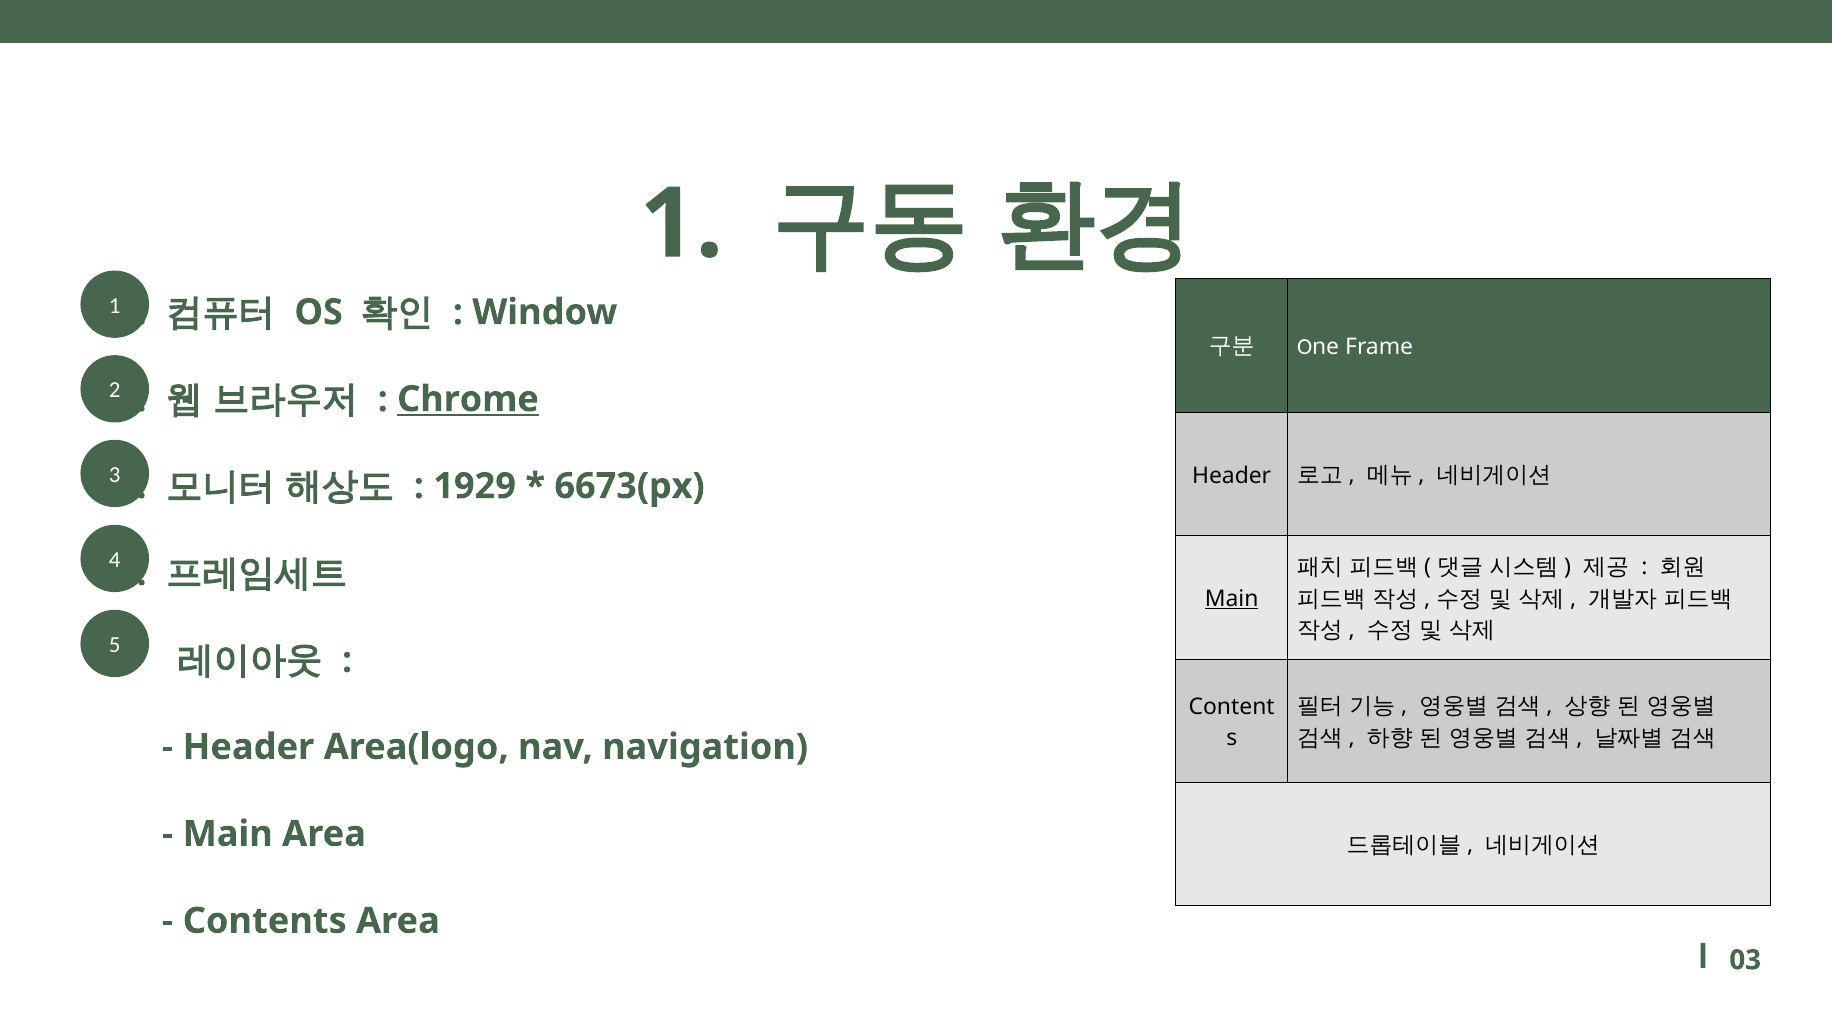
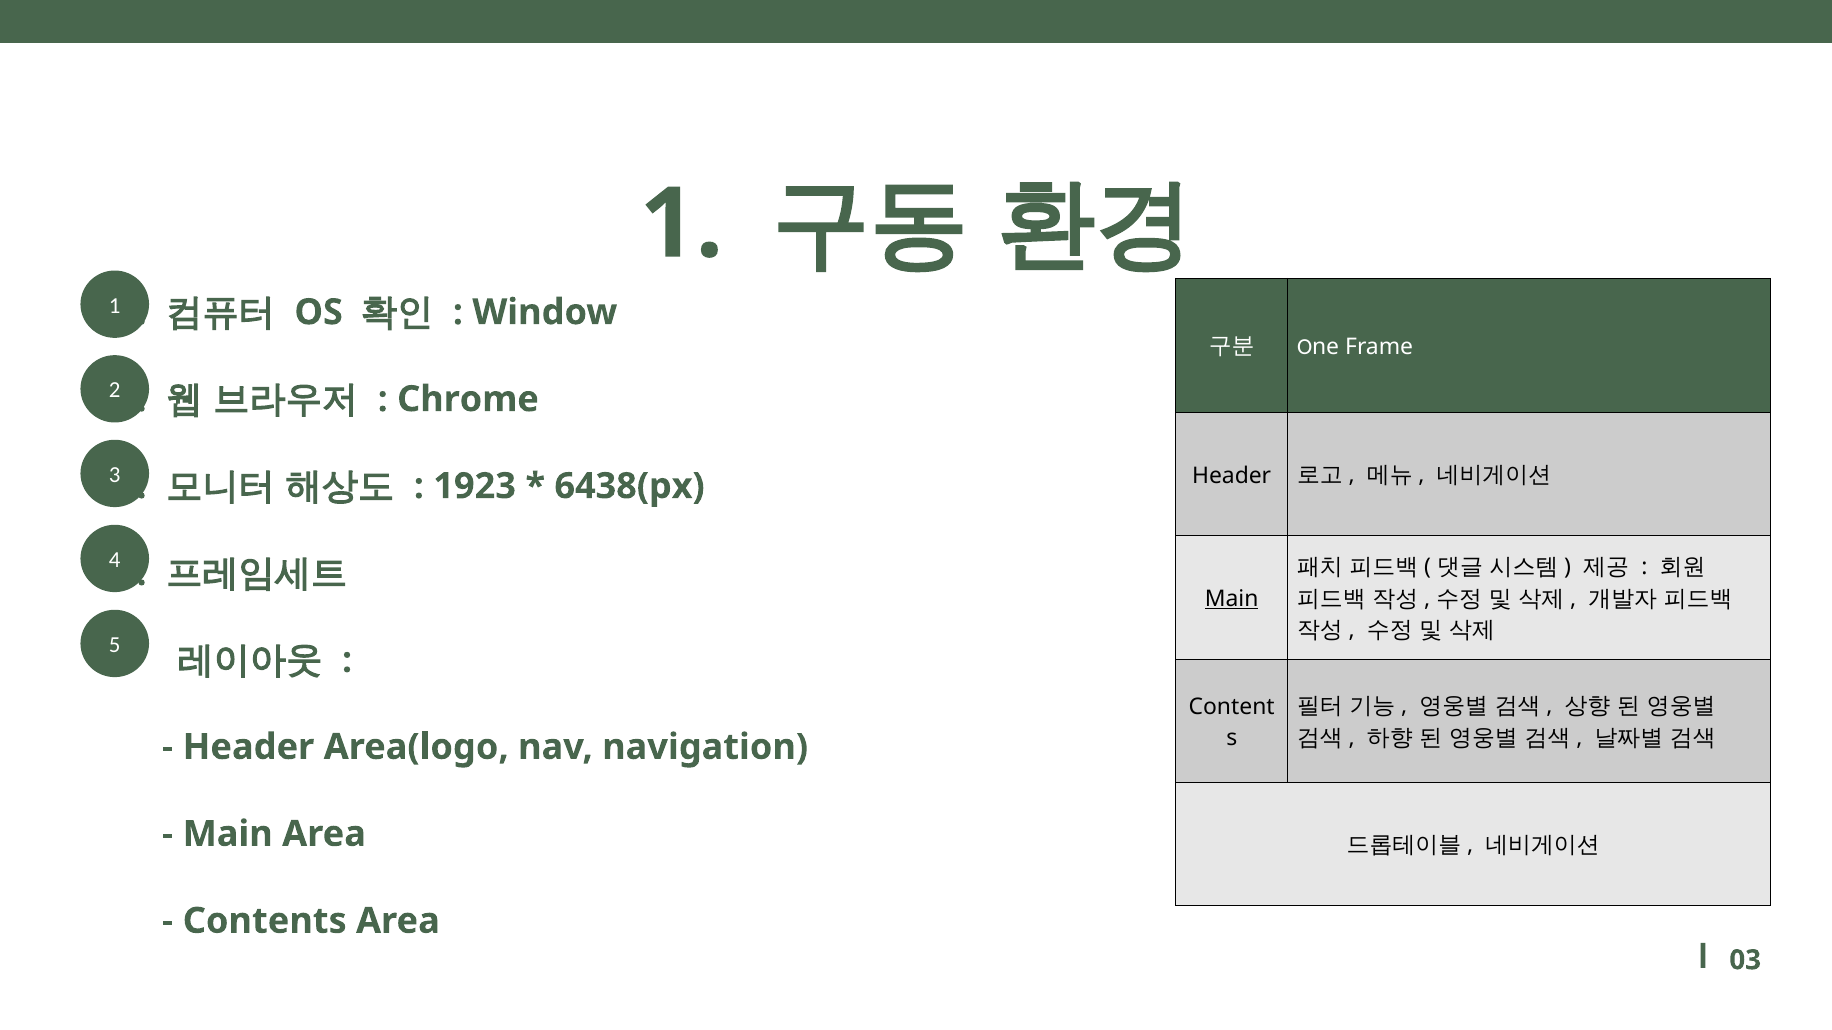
Chrome underline: present -> none (468, 399)
1929: 1929 -> 1923 (475, 486)
6673(px: 6673(px -> 6438(px (630, 486)
